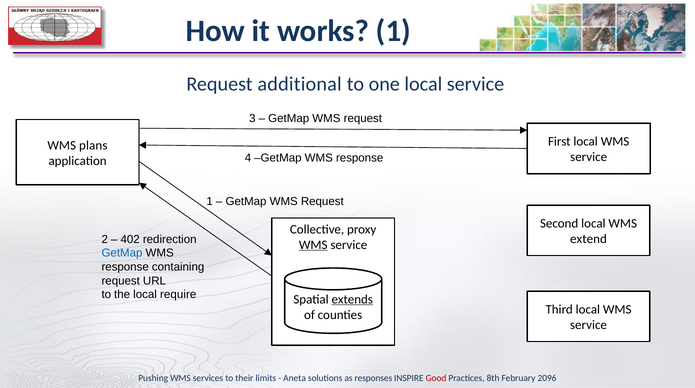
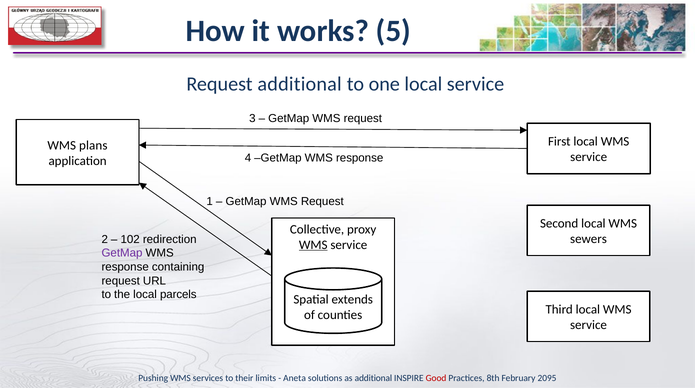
works 1: 1 -> 5 (393, 31)
extend: extend -> sewers (588, 239)
402: 402 -> 102 (130, 240)
GetMap colour: blue -> purple (122, 253)
require: require -> parcels (178, 295)
extends underline: present -> none (352, 300)
as responses: responses -> additional (373, 379)
2096: 2096 -> 2095 (547, 379)
